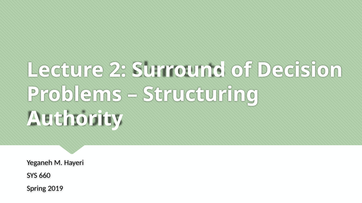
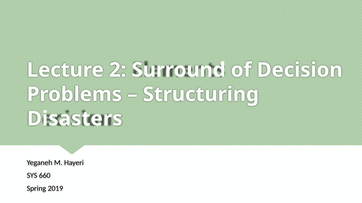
Authority: Authority -> Disasters (75, 119)
